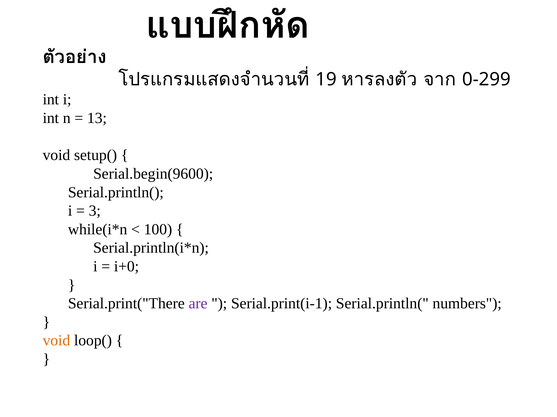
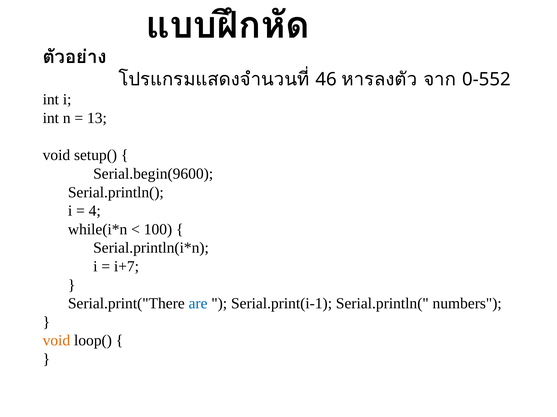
19: 19 -> 46 (326, 80)
0-299: 0-299 -> 0-552 (486, 80)
3: 3 -> 4 (95, 211)
i+0: i+0 -> i+7 (126, 267)
are colour: purple -> blue (198, 304)
